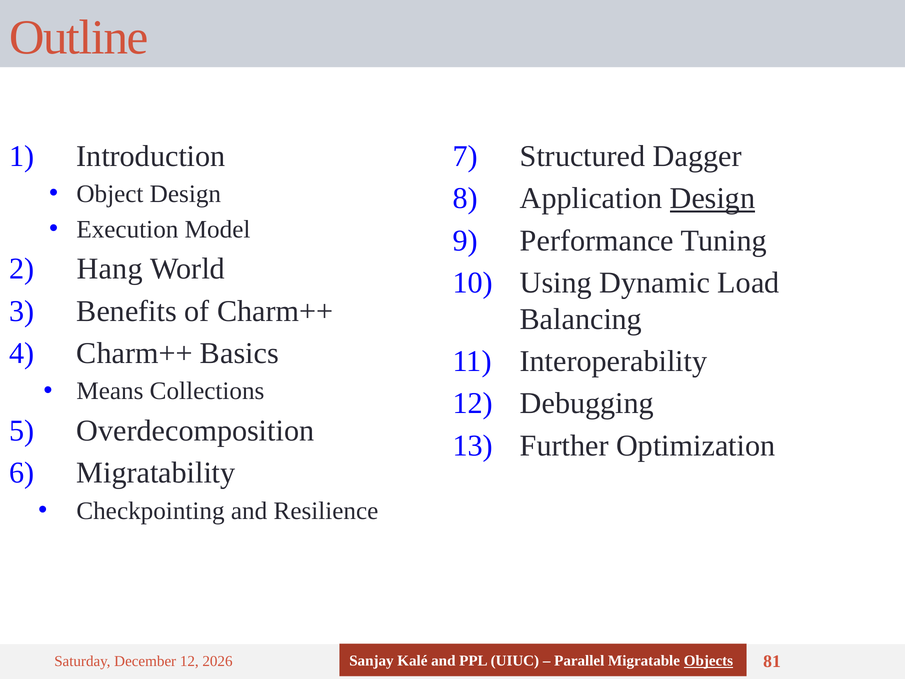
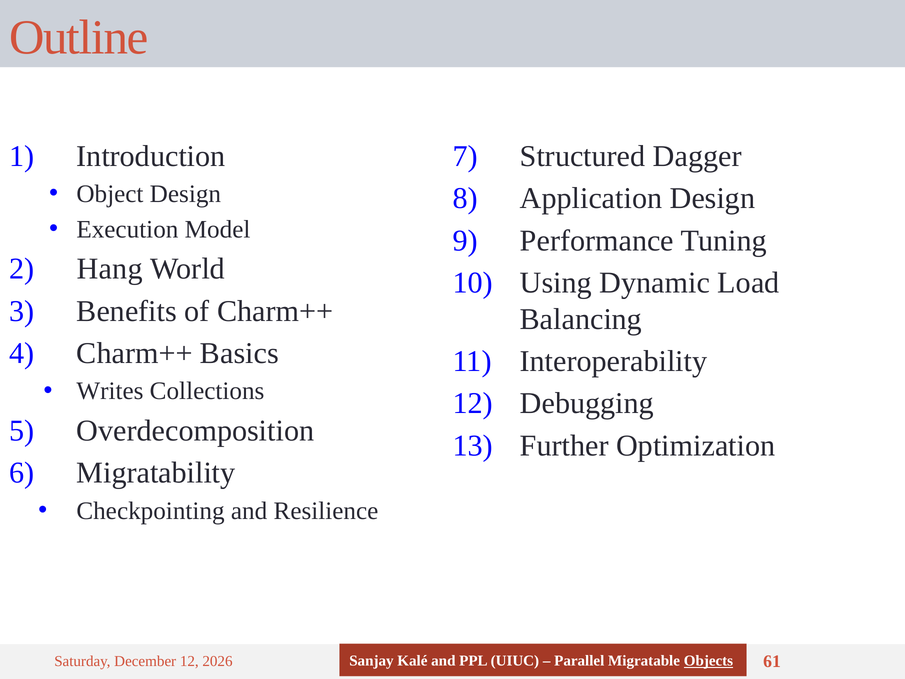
Design underline: present -> none (712, 198)
Means: Means -> Writes (110, 391)
81: 81 -> 61 (772, 661)
